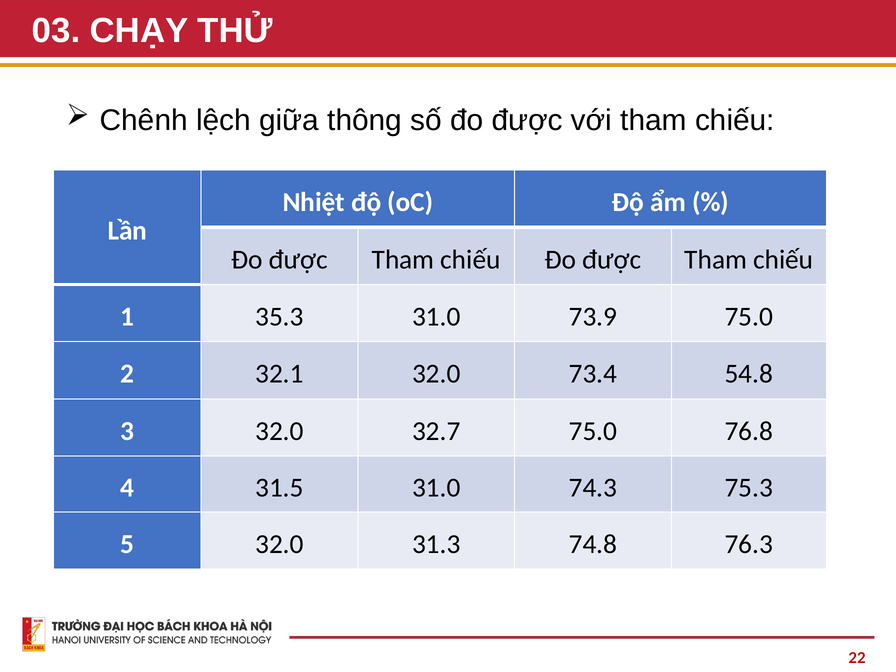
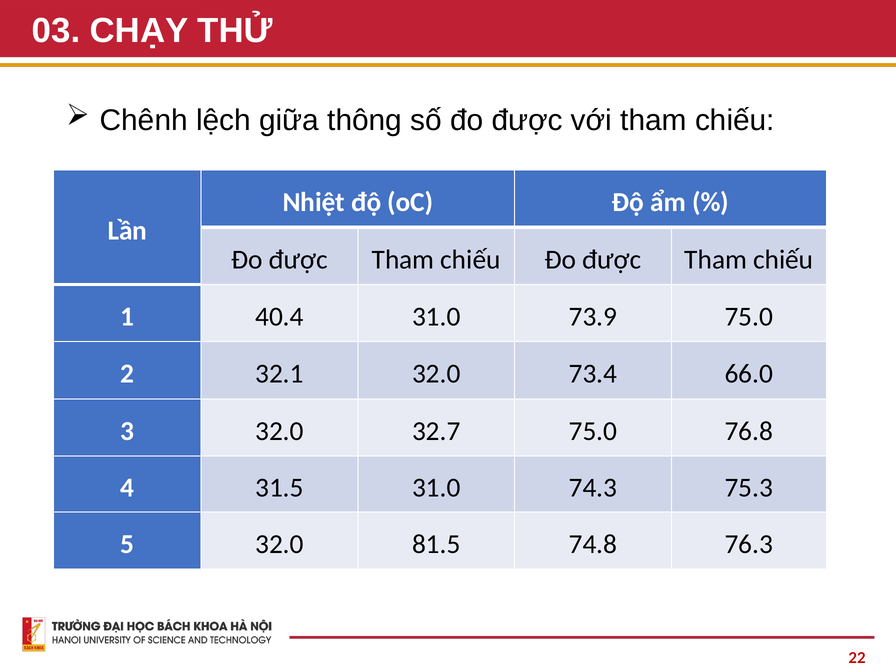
35.3: 35.3 -> 40.4 (279, 317)
54.8: 54.8 -> 66.0 (749, 374)
31.3: 31.3 -> 81.5 (436, 544)
